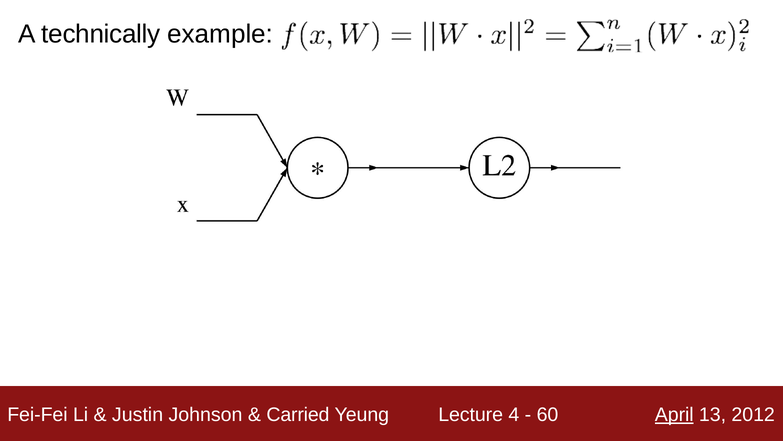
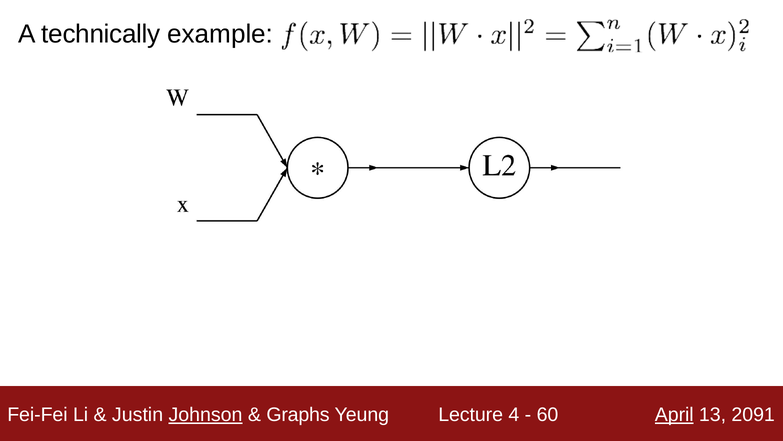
Johnson underline: none -> present (205, 414)
Carried: Carried -> Graphs (298, 414)
2012: 2012 -> 2091 (753, 414)
